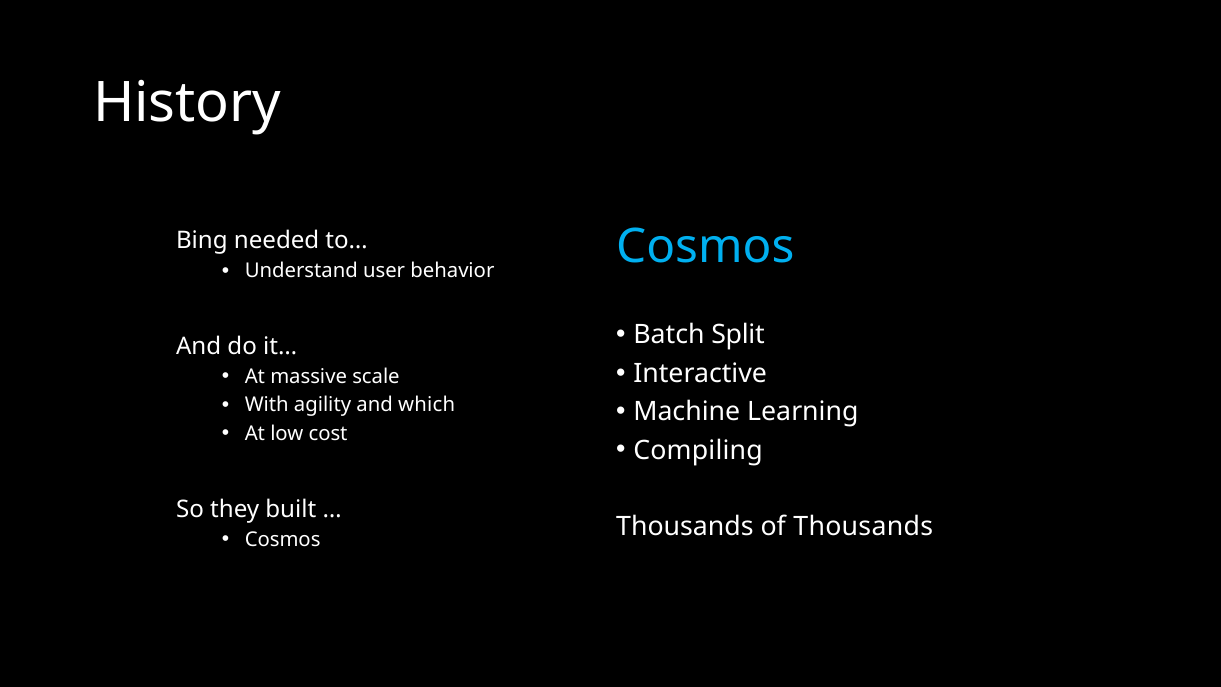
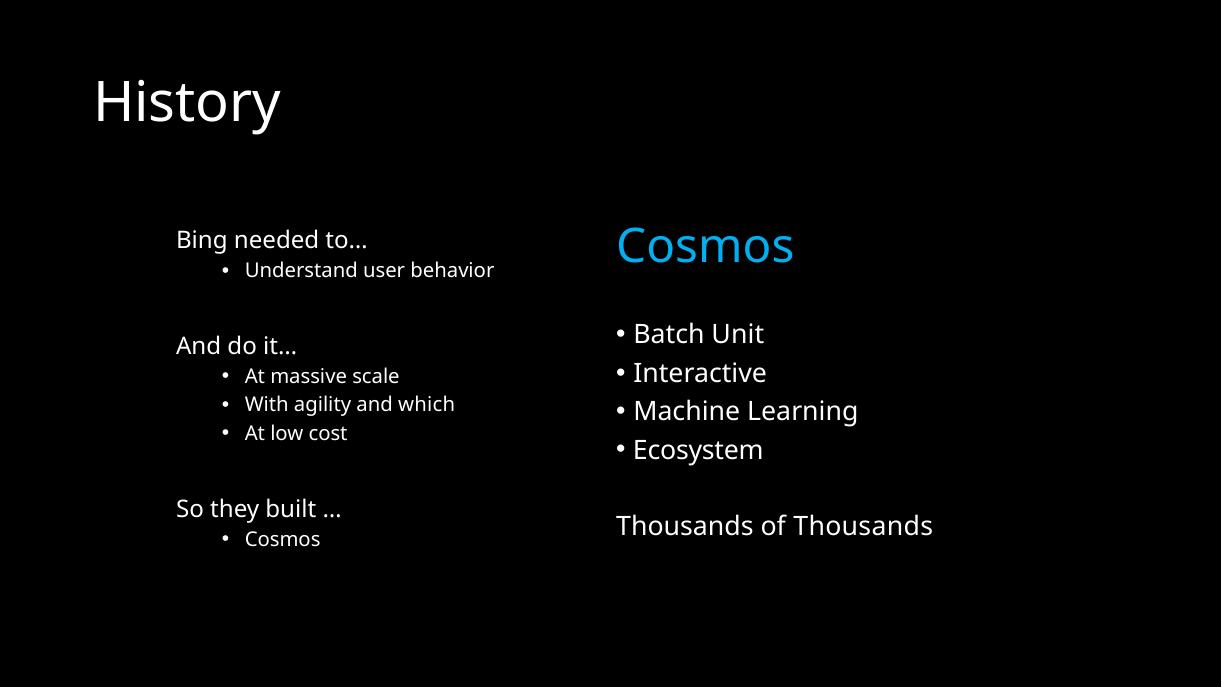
Split: Split -> Unit (738, 335)
Compiling: Compiling -> Ecosystem (698, 450)
